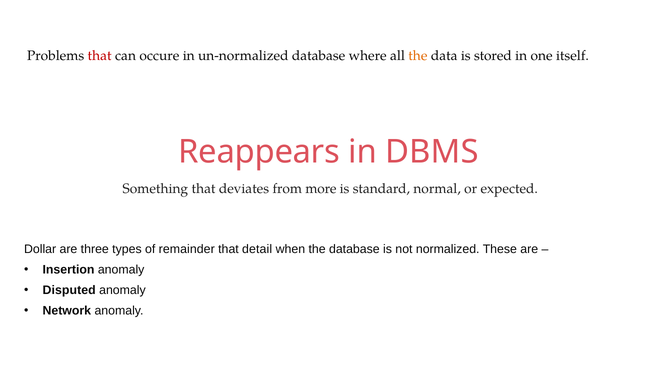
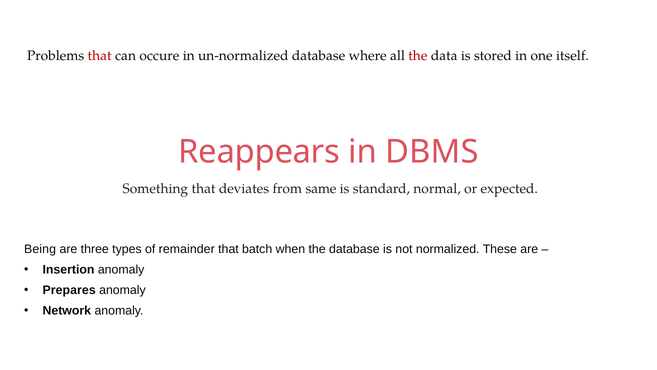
the colour: orange -> red (418, 56)
more: more -> same (321, 189)
Dollar: Dollar -> Being (40, 249)
detail: detail -> batch (257, 249)
Disputed: Disputed -> Prepares (69, 290)
